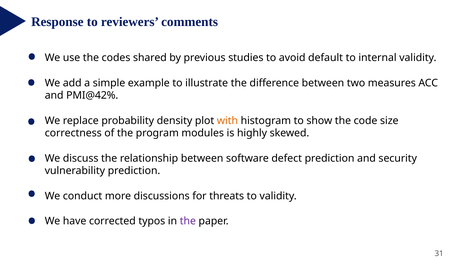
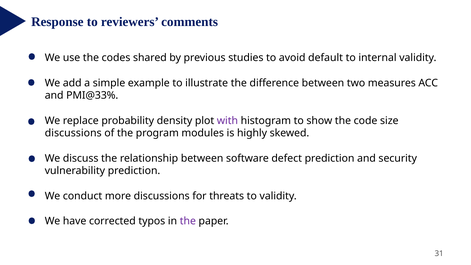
PMI@42%: PMI@42% -> PMI@33% (92, 95)
with colour: orange -> purple (227, 121)
correctness: correctness -> discussions (73, 133)
